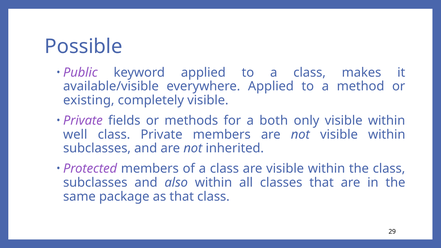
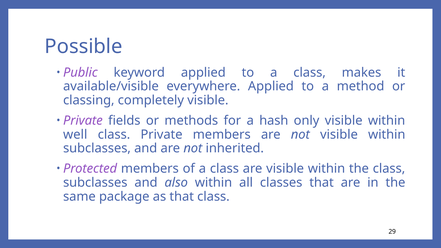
existing: existing -> classing (89, 100)
both: both -> hash (274, 121)
